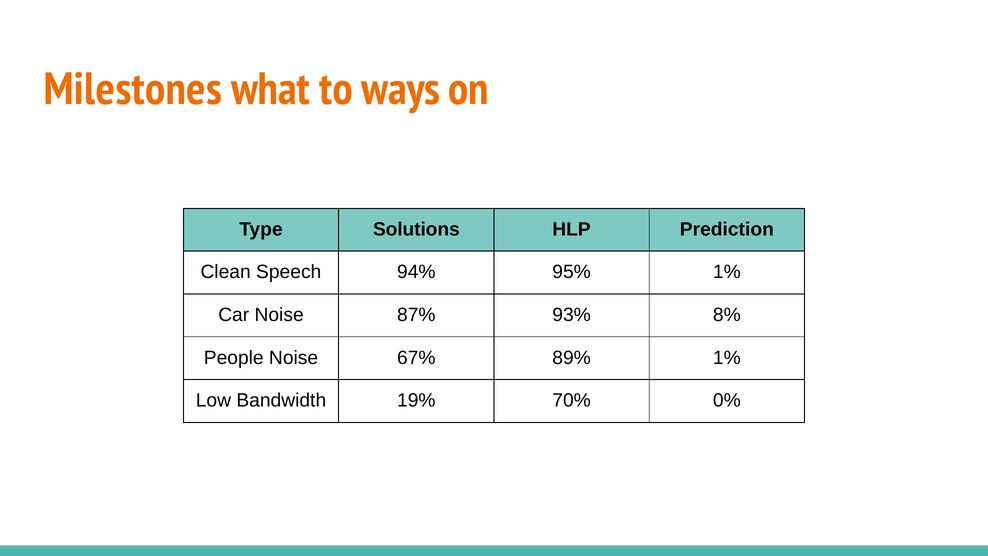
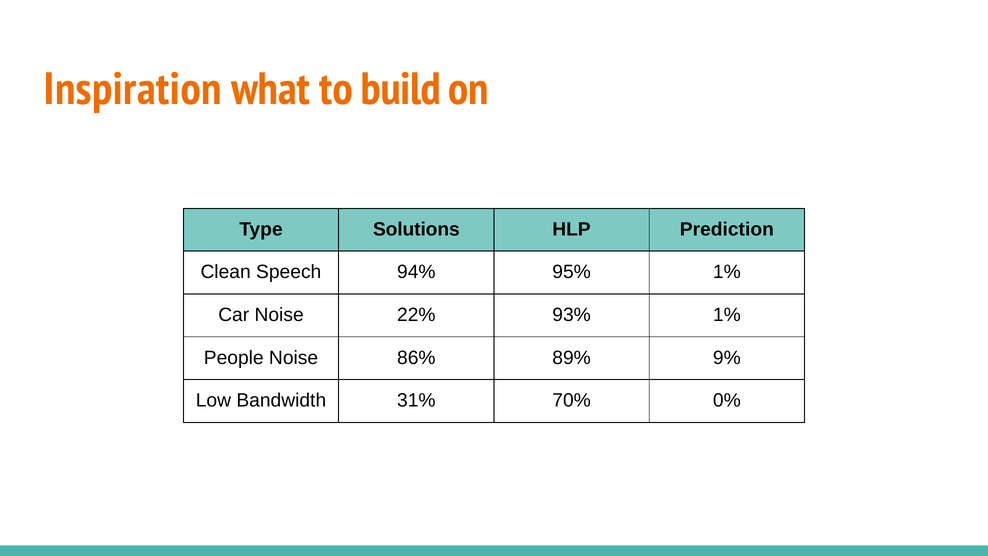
Milestones: Milestones -> Inspiration (133, 89)
ways: ways -> build (401, 89)
87%: 87% -> 22% (416, 315)
93% 8%: 8% -> 1% (727, 315)
67%: 67% -> 86% (416, 358)
89% 1%: 1% -> 9% (727, 358)
19%: 19% -> 31% (416, 400)
